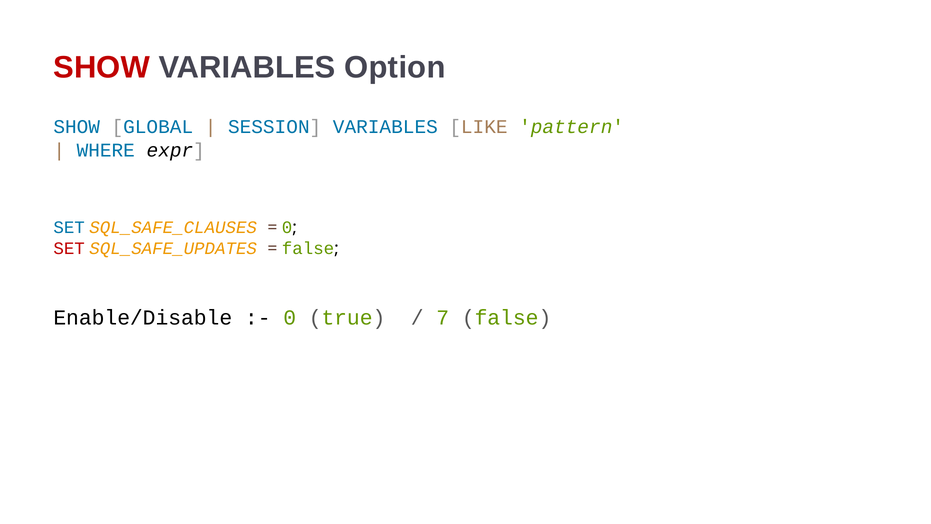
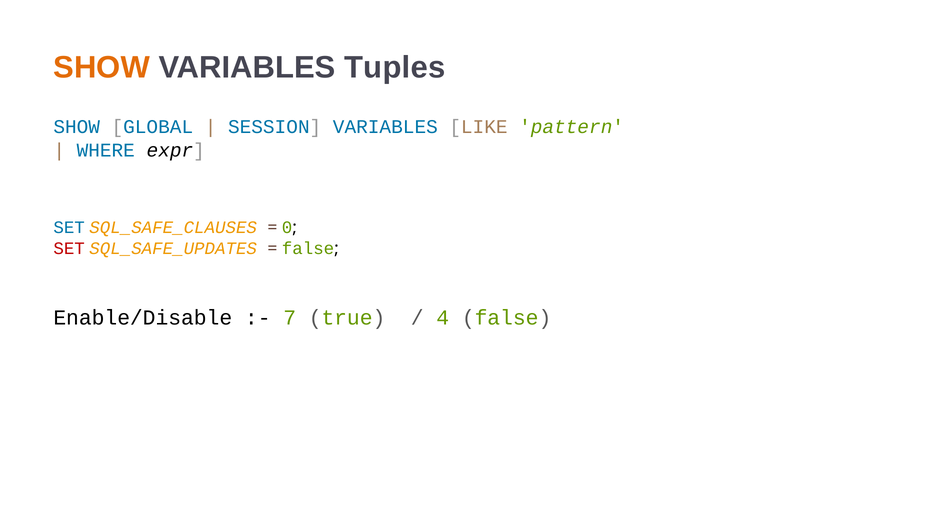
SHOW colour: red -> orange (102, 67)
Option: Option -> Tuples (395, 67)
0: 0 -> 7 (290, 318)
7: 7 -> 4 (443, 318)
